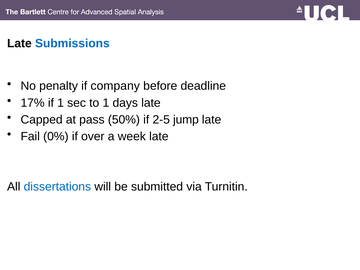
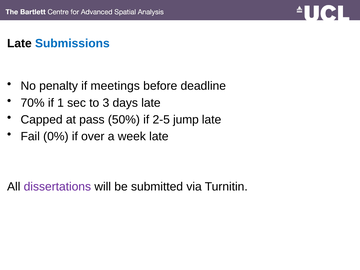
company: company -> meetings (115, 86)
17%: 17% -> 70% (33, 103)
to 1: 1 -> 3 (106, 103)
dissertations colour: blue -> purple (57, 187)
